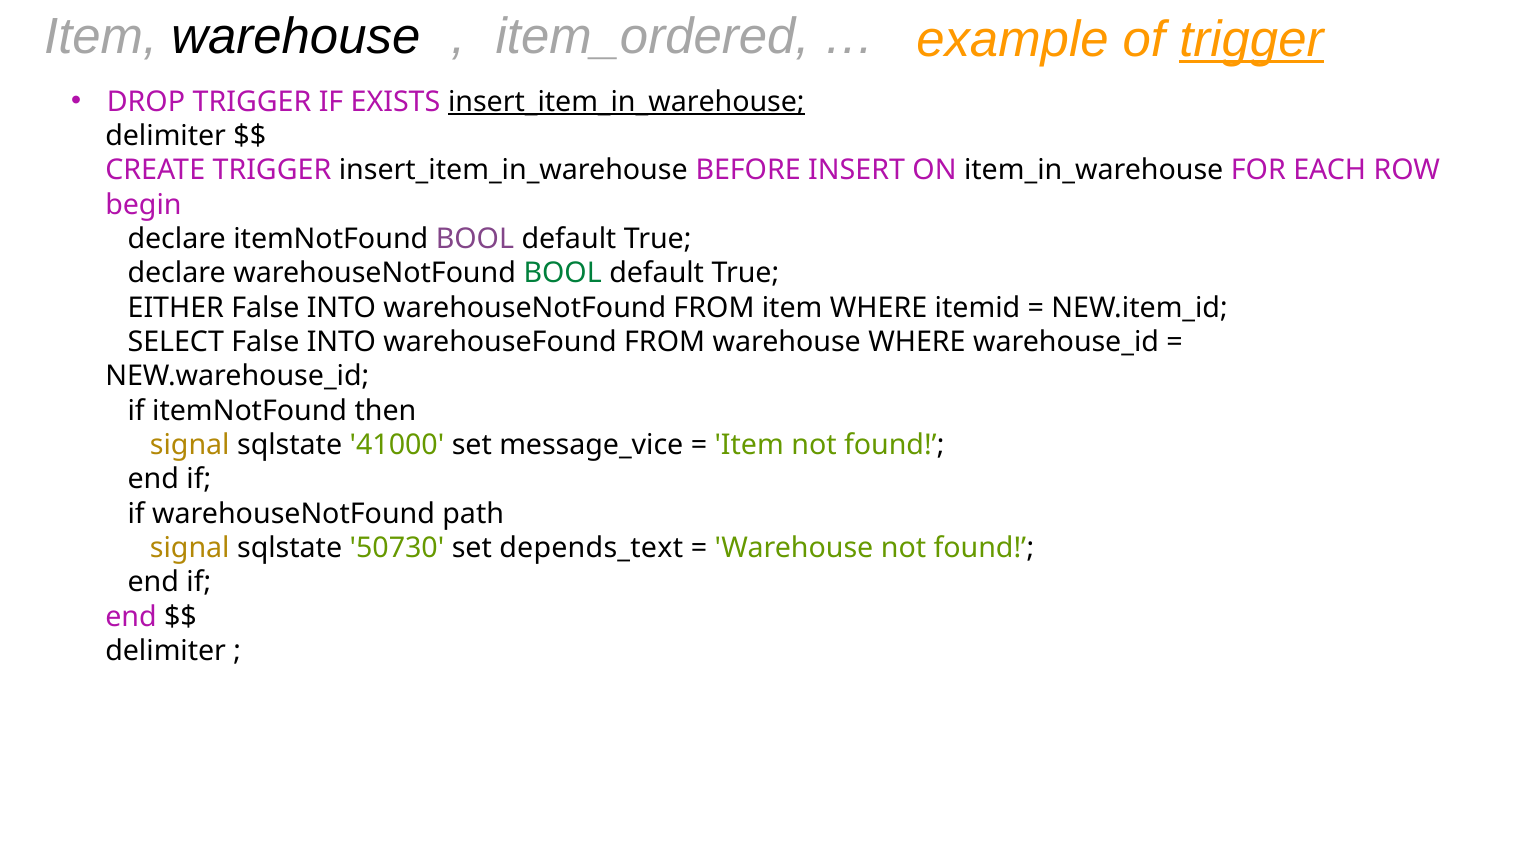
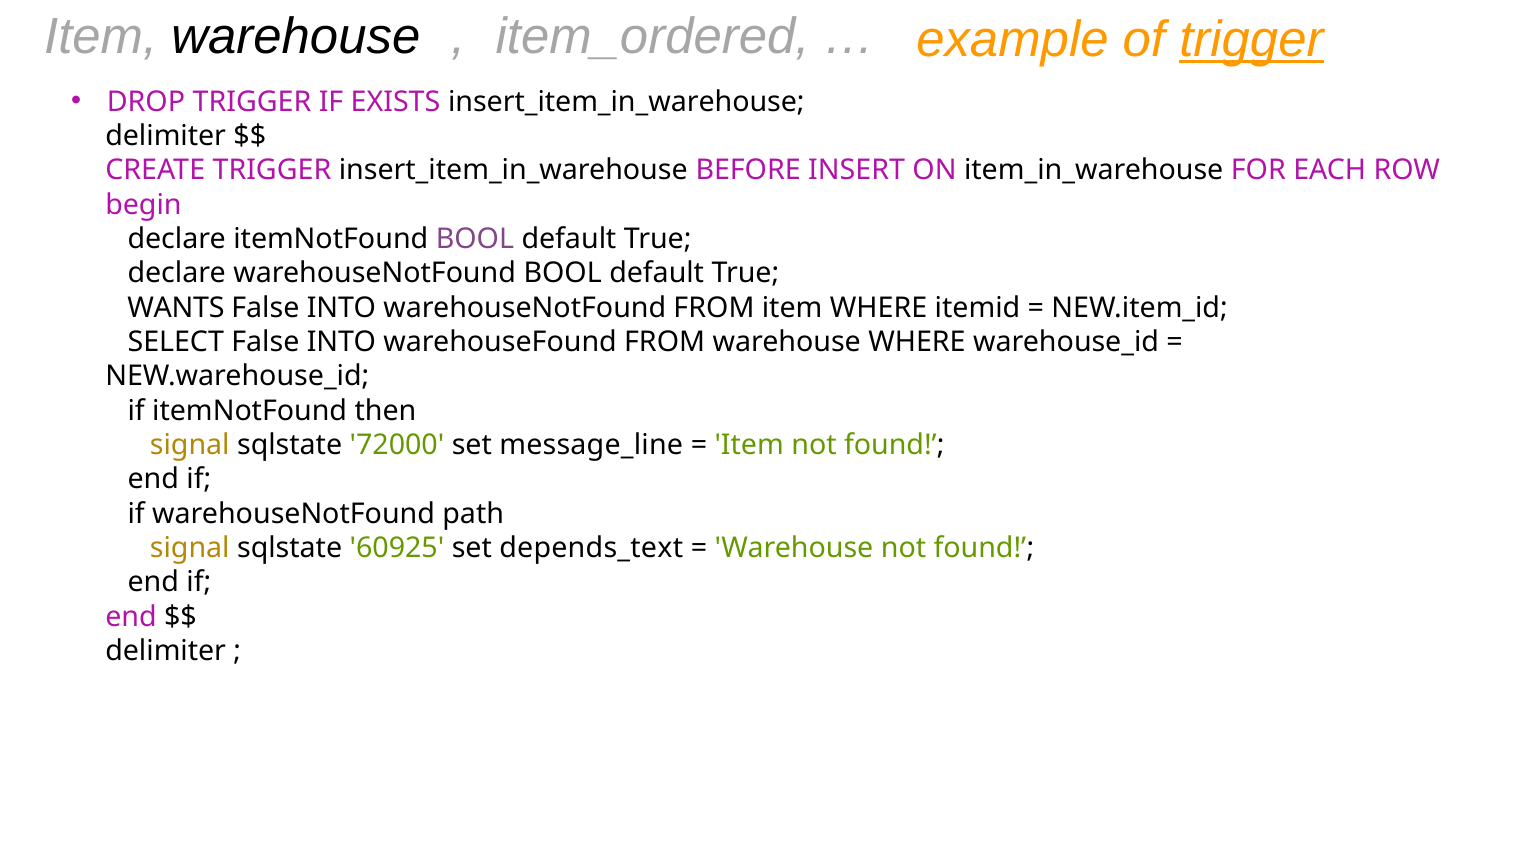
insert_item_in_warehouse underline: present -> none (626, 102)
BOOL colour: green -> black (563, 274)
EITHER: EITHER -> WANTS (176, 308)
41000: 41000 -> 72000 (397, 445)
message_vice: message_vice -> message_line (591, 445)
50730: 50730 -> 60925 (397, 548)
